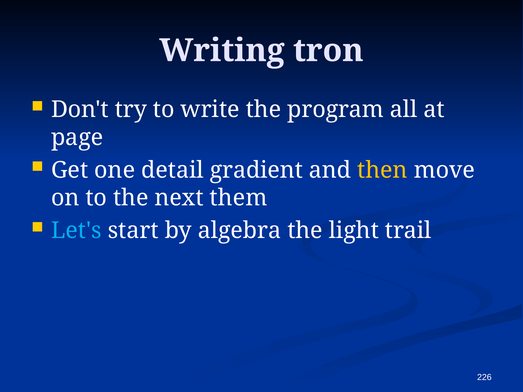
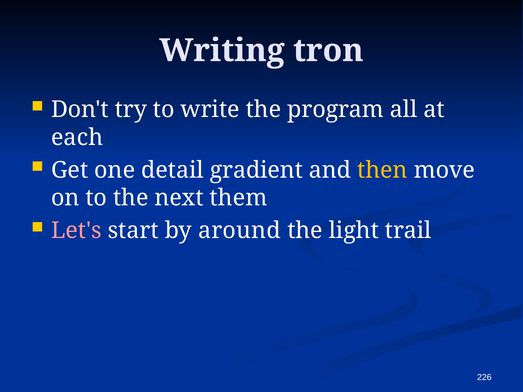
page: page -> each (77, 138)
Let's colour: light blue -> pink (76, 231)
algebra: algebra -> around (239, 231)
